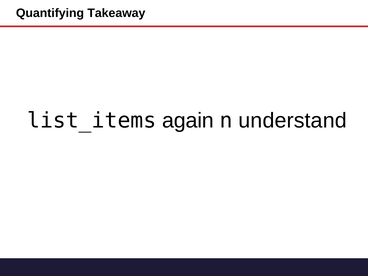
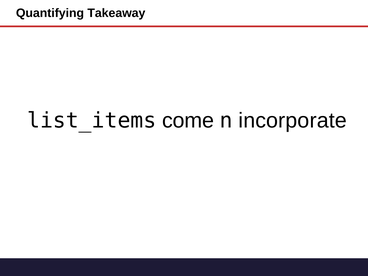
again: again -> come (188, 120)
understand: understand -> incorporate (293, 120)
